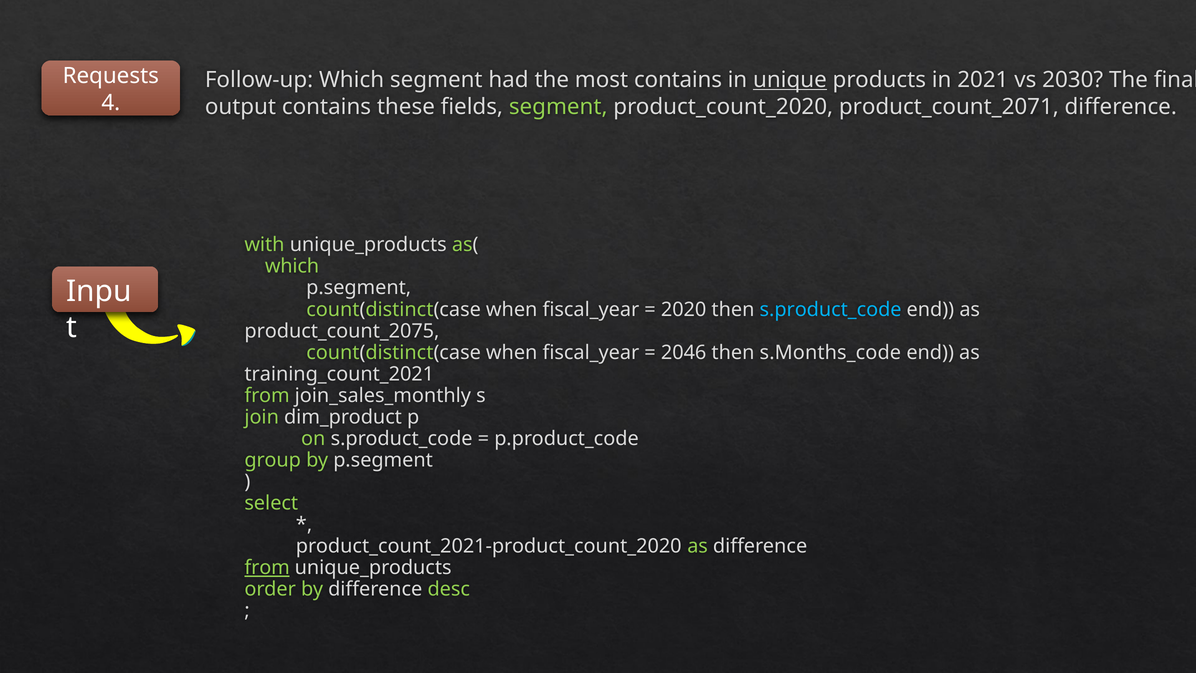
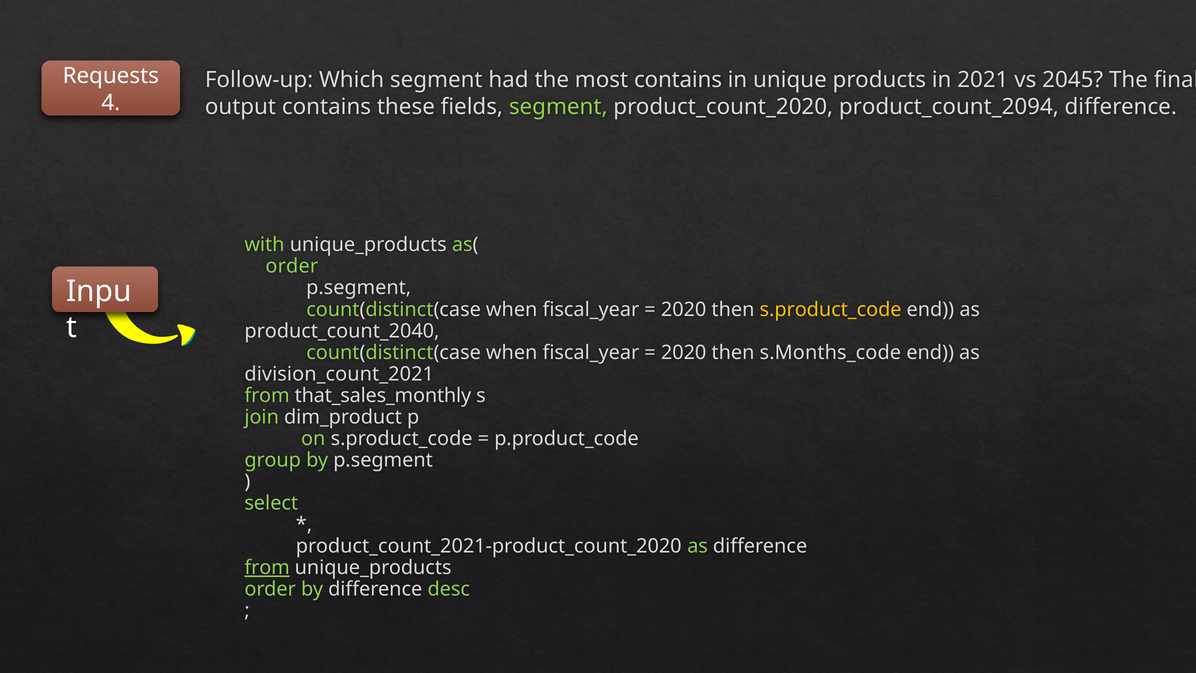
unique underline: present -> none (790, 80)
2030: 2030 -> 2045 (1073, 80)
product_count_2071: product_count_2071 -> product_count_2094 (949, 107)
which: which -> order (292, 266)
s.product_code colour: light blue -> yellow (831, 309)
product_count_2075: product_count_2075 -> product_count_2040 (342, 331)
2046: 2046 -> 2020 (684, 352)
training_count_2021: training_count_2021 -> division_count_2021 (339, 374)
join_sales_monthly: join_sales_monthly -> that_sales_monthly (383, 395)
